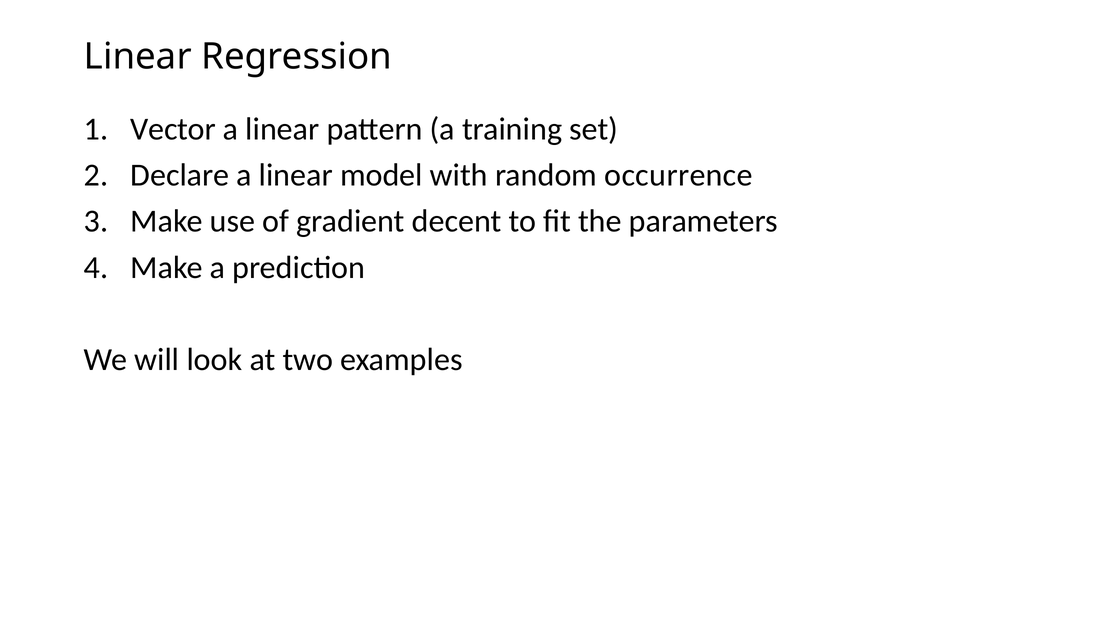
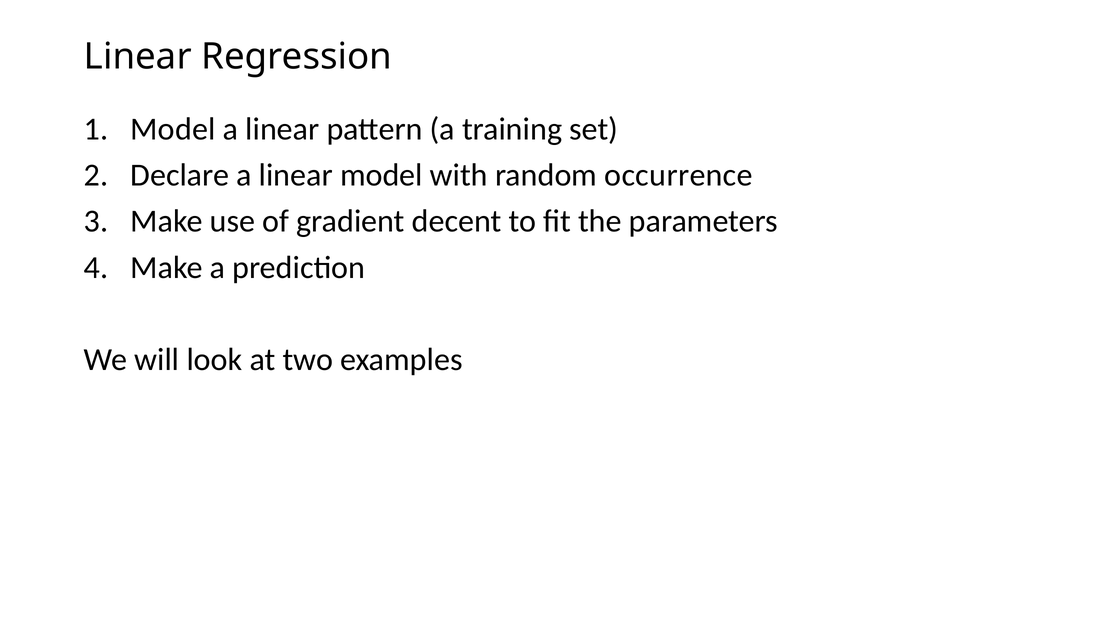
Vector: Vector -> Model (173, 129)
